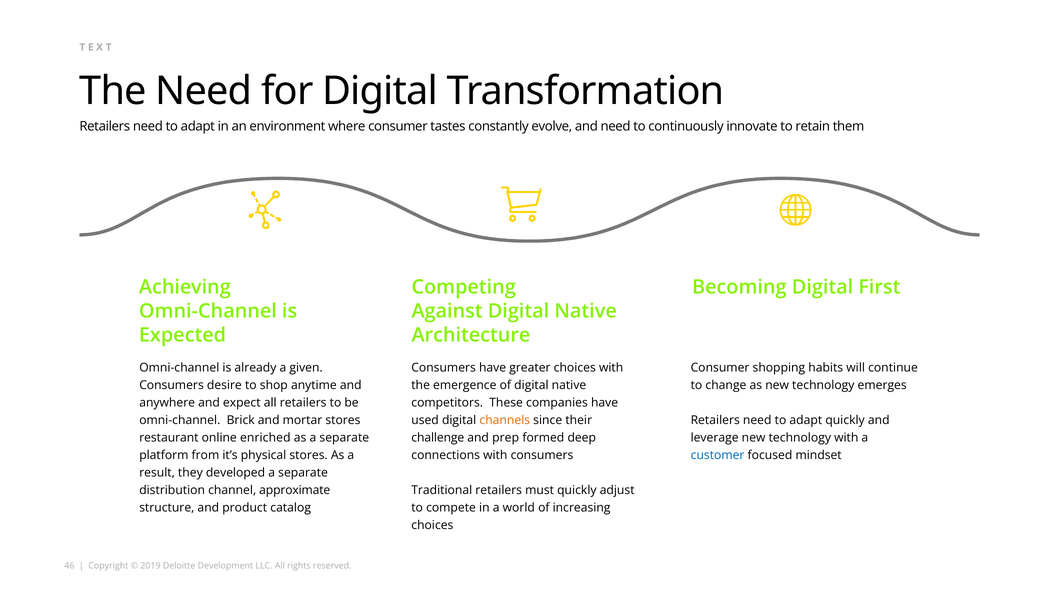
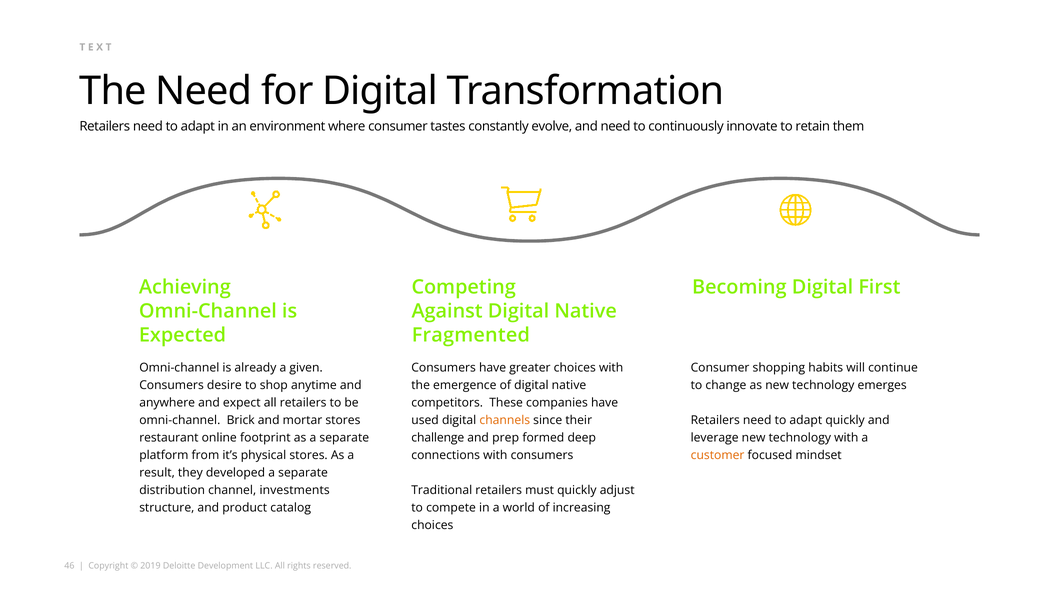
Architecture: Architecture -> Fragmented (471, 335)
enriched: enriched -> footprint (265, 438)
customer colour: blue -> orange (718, 455)
approximate: approximate -> investments (295, 490)
